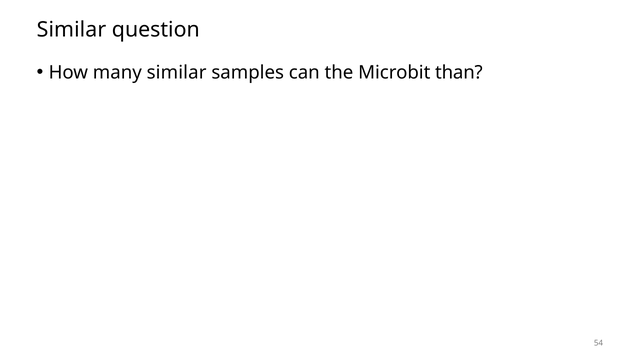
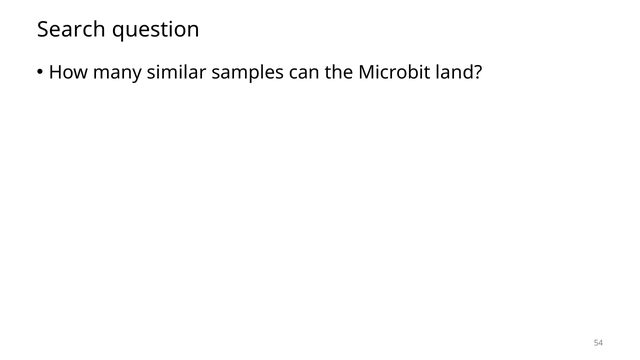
Similar: Similar -> Search (71, 30)
than: than -> land (459, 72)
